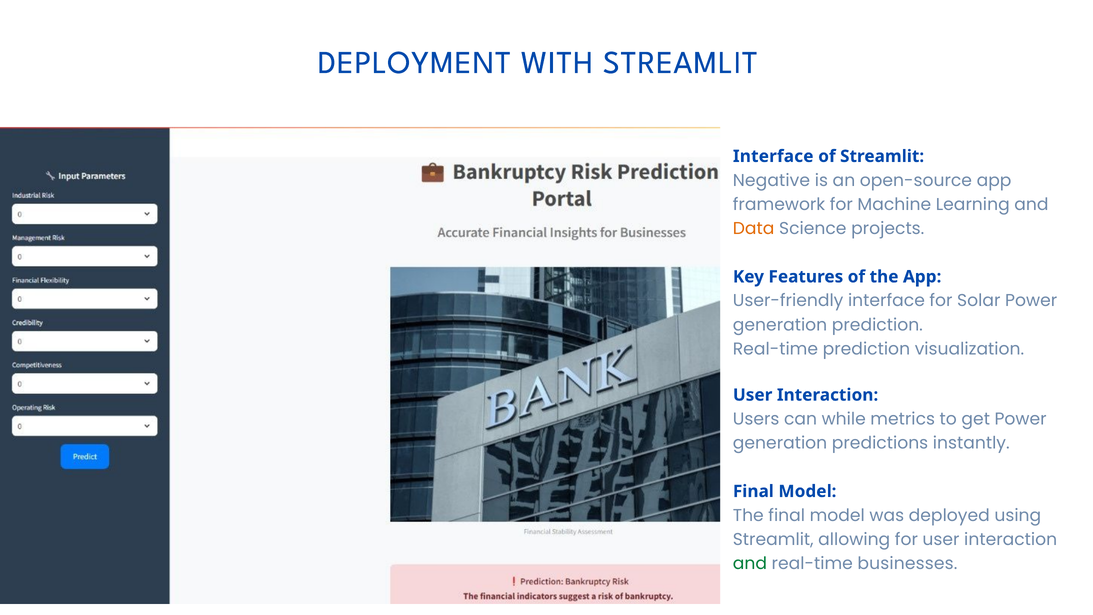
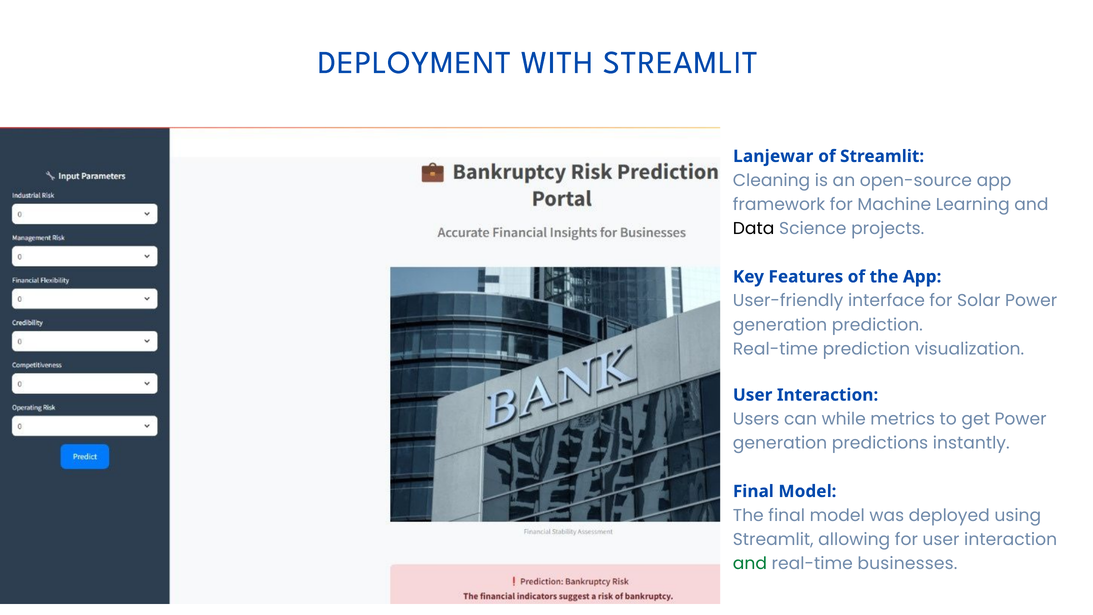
Interface: Interface -> Lanjewar (773, 156)
Negative: Negative -> Cleaning (772, 180)
Data colour: orange -> black (754, 228)
